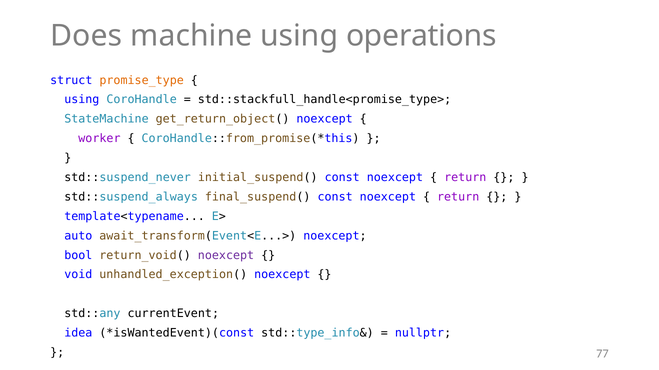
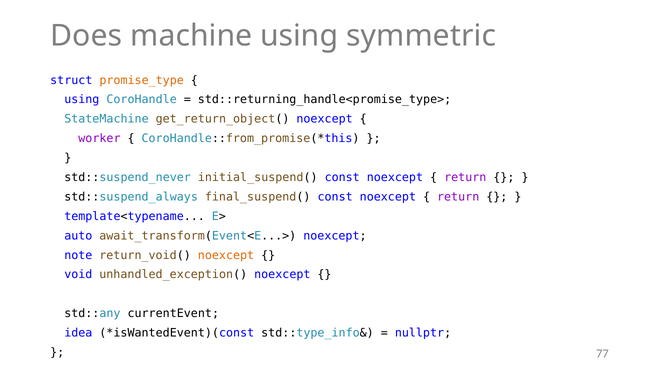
operations: operations -> symmetric (421, 36)
std::stackfull_handle<promise_type>: std::stackfull_handle<promise_type> -> std::returning_handle<promise_type> (325, 100)
bool: bool -> note (78, 256)
noexcept colour: purple -> orange (226, 256)
